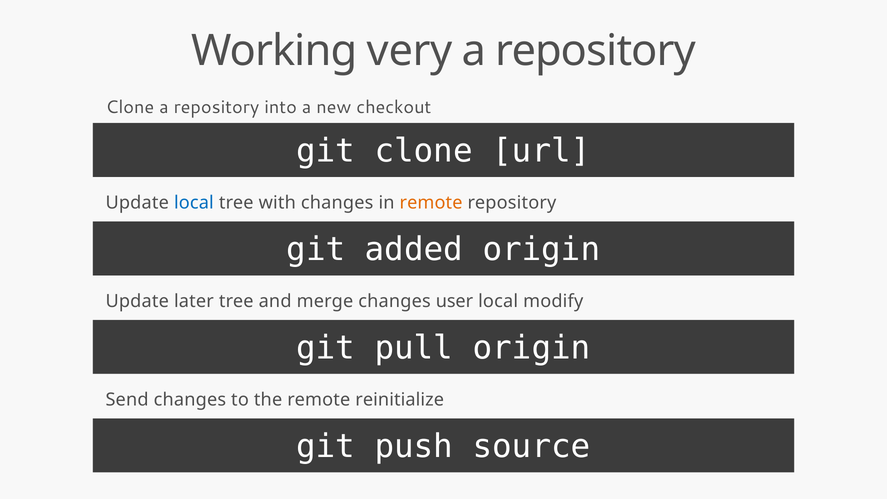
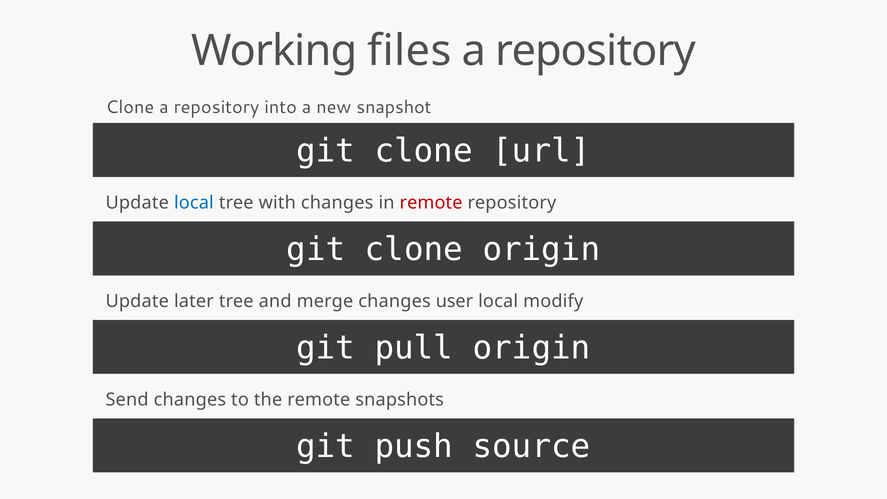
very: very -> files (409, 51)
checkout: checkout -> snapshot (394, 107)
remote colour: orange -> red (431, 203)
added: added -> clone (414, 249)
reinitialize: reinitialize -> snapshots (400, 400)
